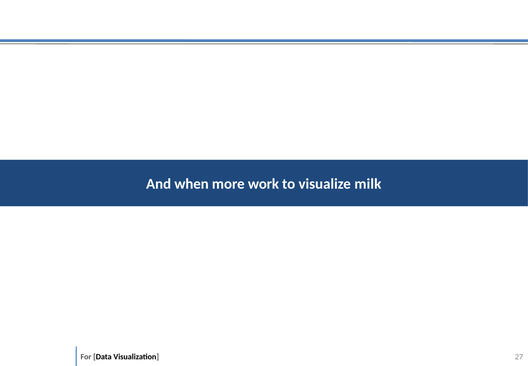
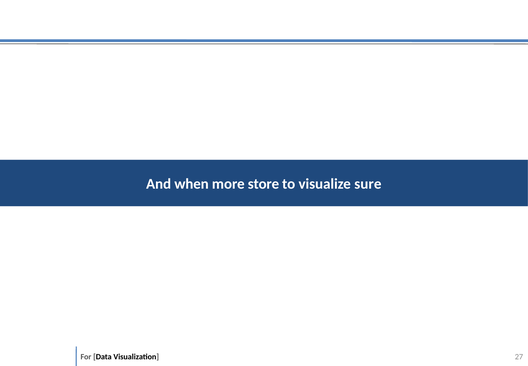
work: work -> store (263, 184)
milk: milk -> sure (368, 184)
